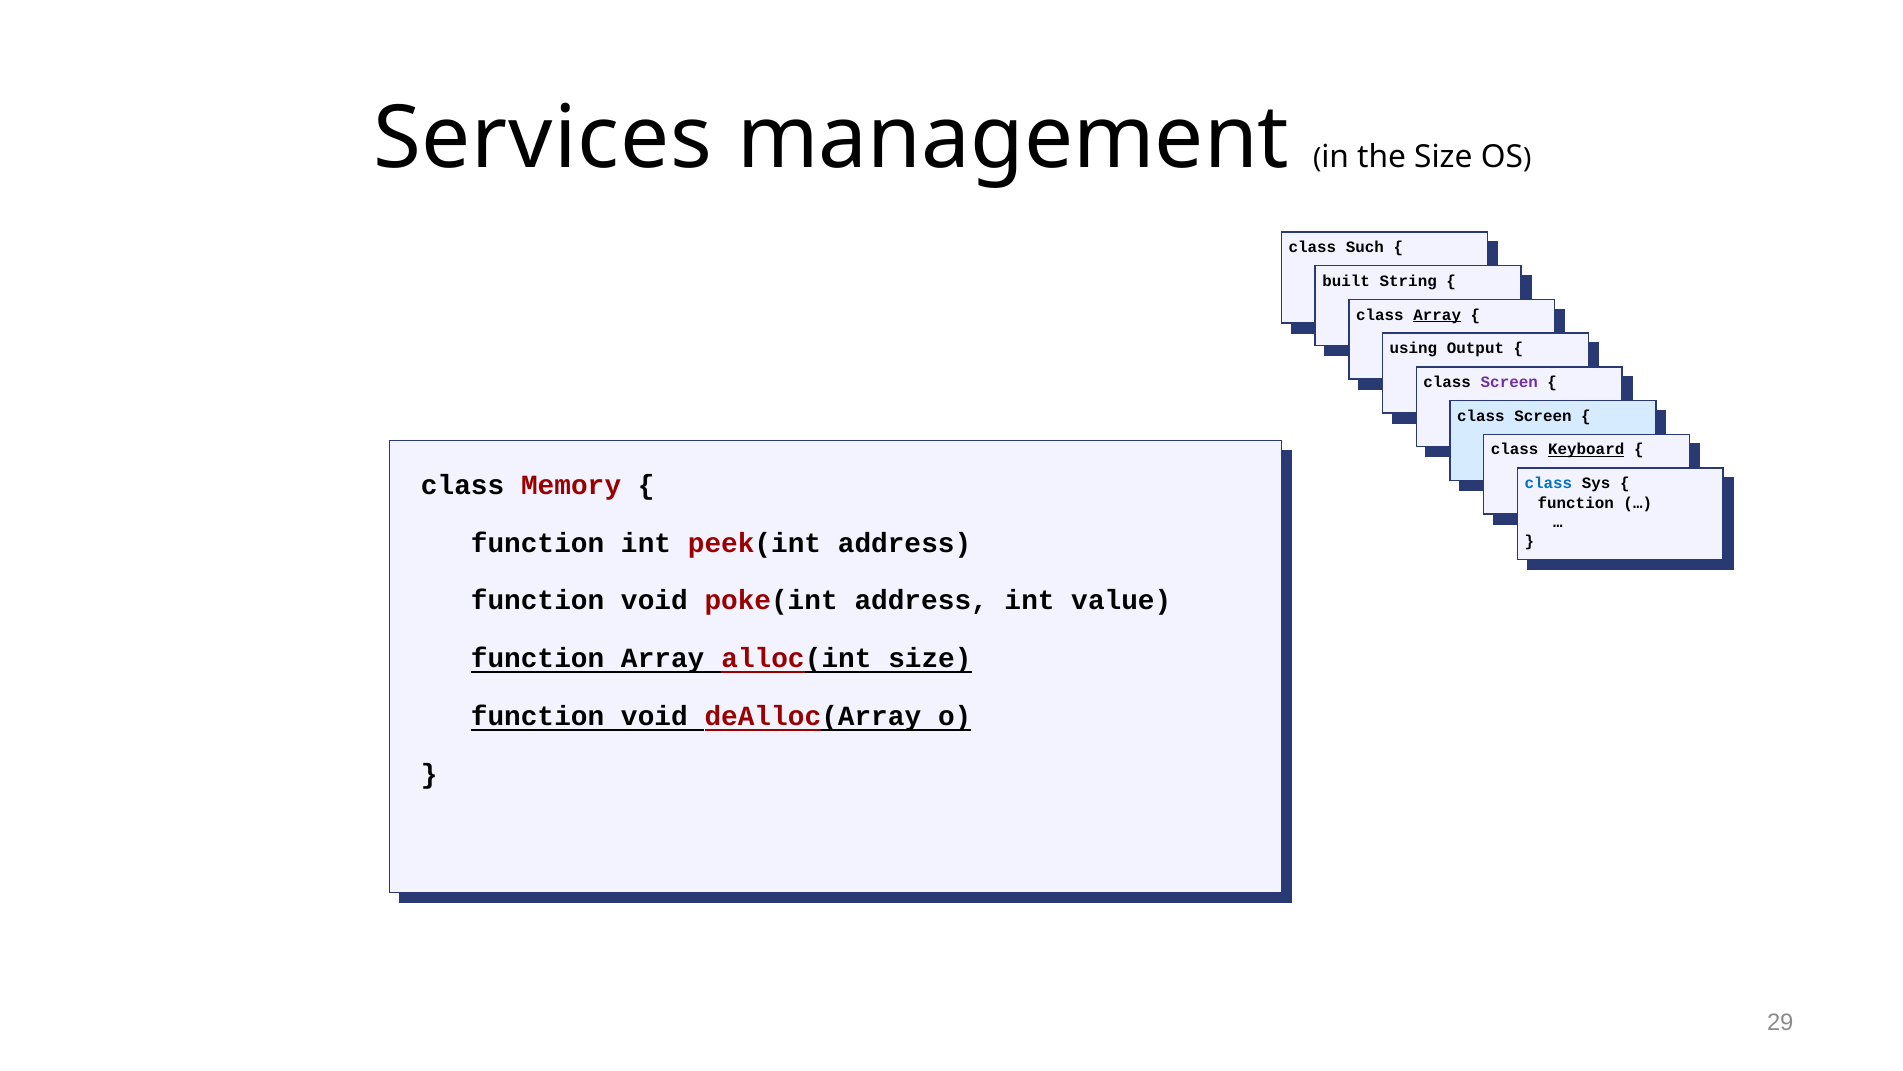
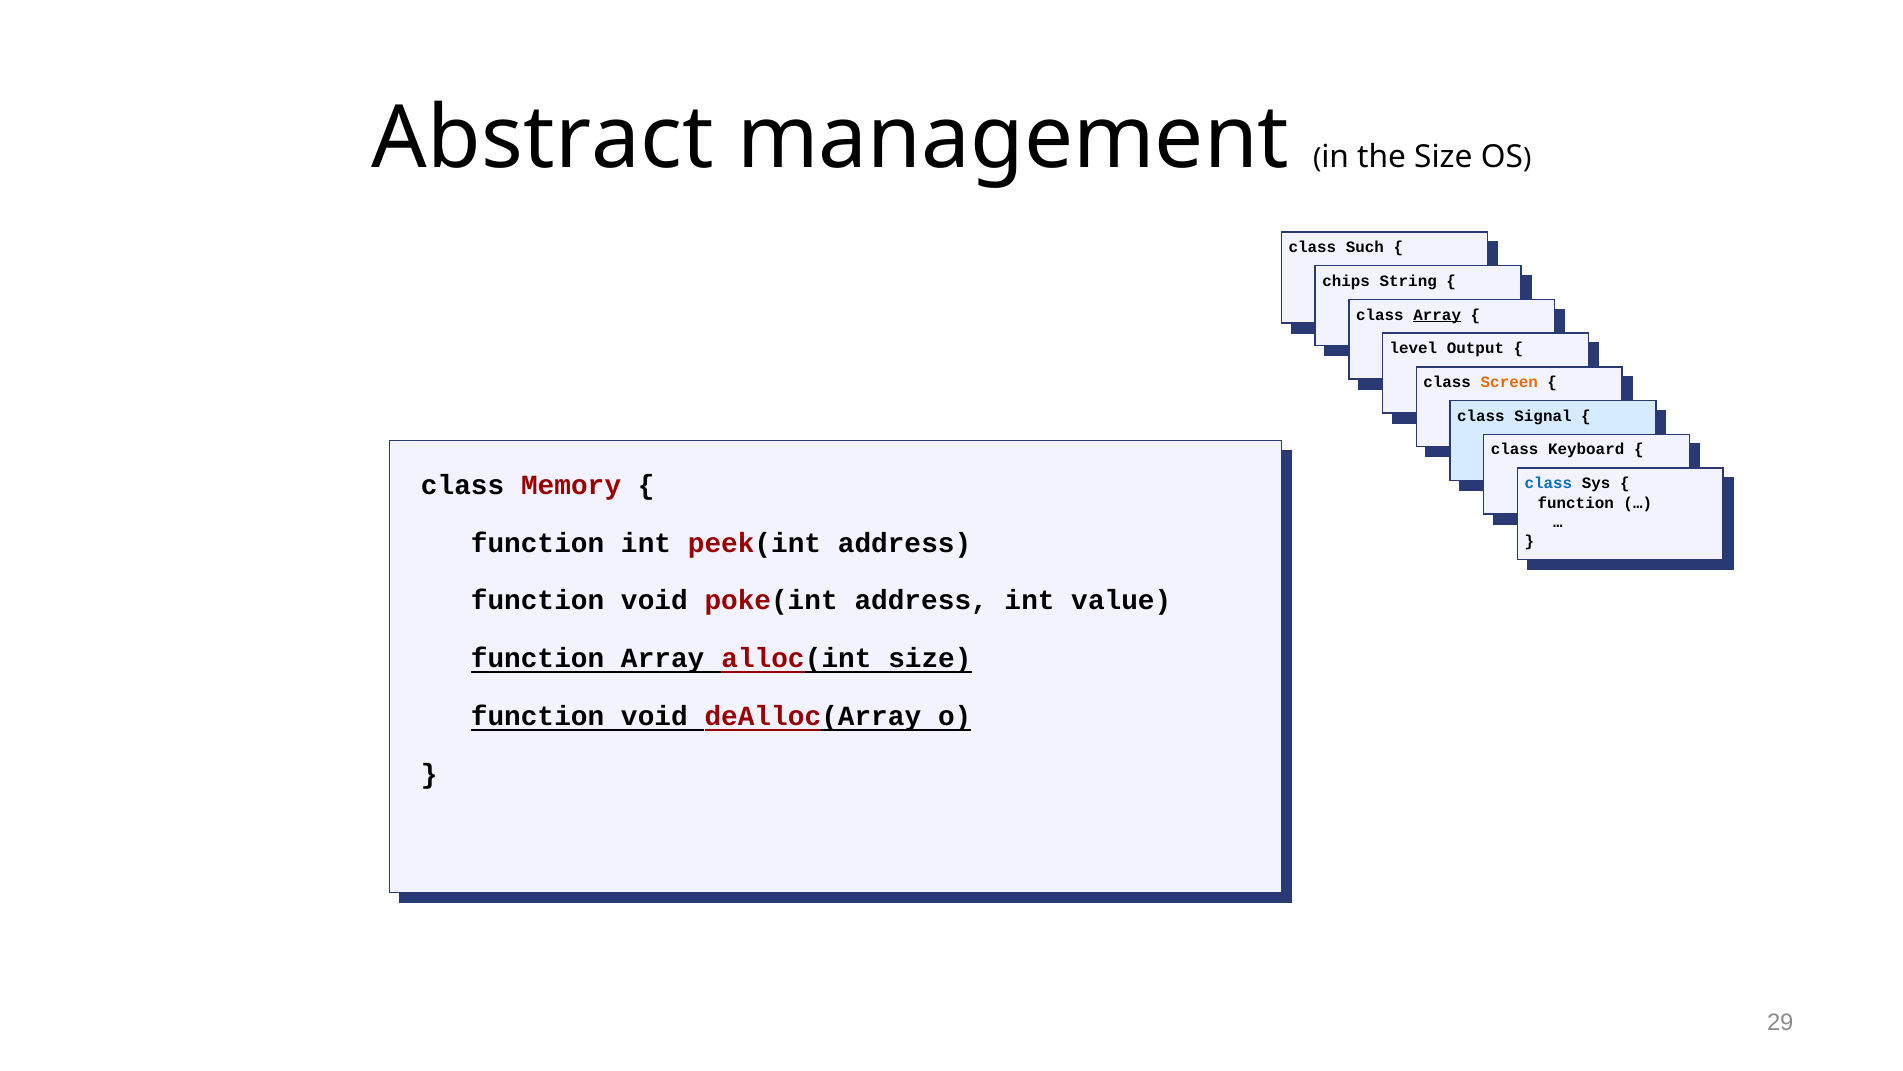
Services: Services -> Abstract (543, 138)
built: built -> chips (1346, 281)
using: using -> level (1413, 348)
Screen colour: purple -> orange (1509, 382)
Screen: Screen -> Signal (1543, 416)
Keyboard underline: present -> none (1586, 450)
